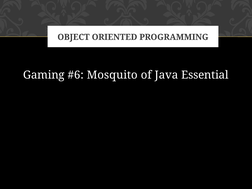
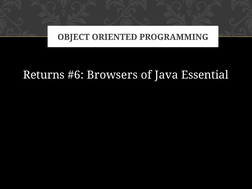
Gaming: Gaming -> Returns (44, 75)
Mosquito: Mosquito -> Browsers (112, 75)
